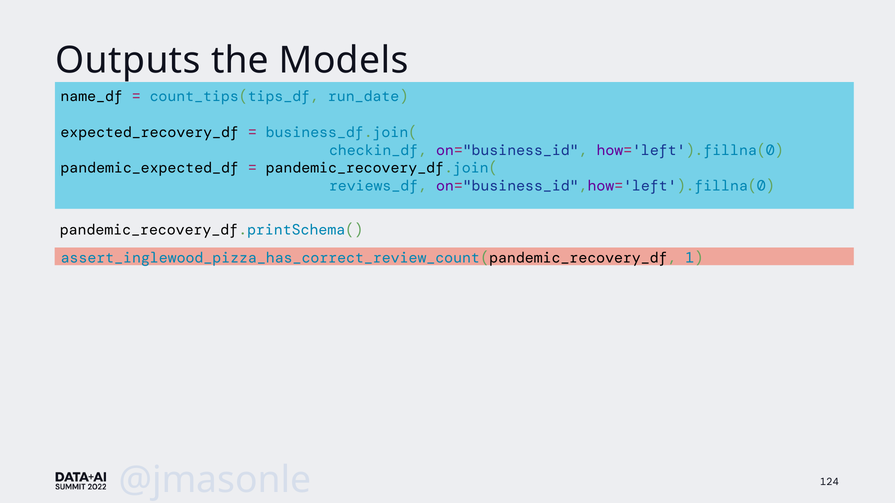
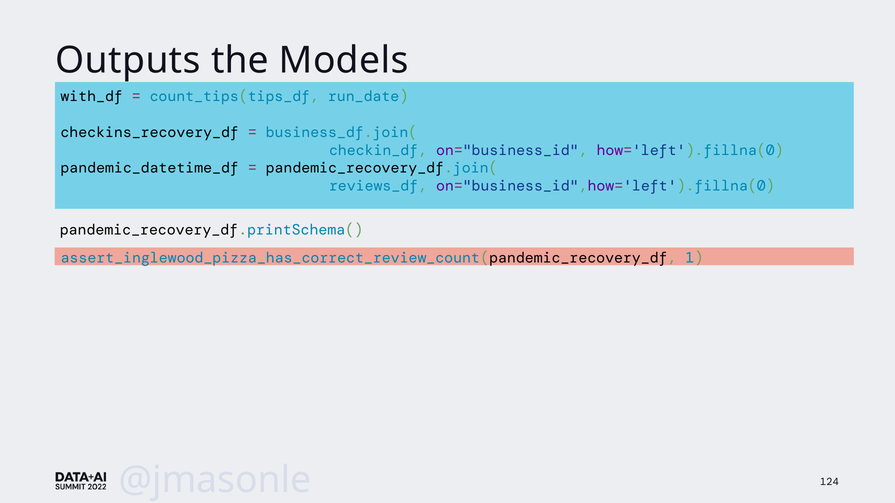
name_df: name_df -> with_df (92, 97)
expected_recovery_df: expected_recovery_df -> checkins_recovery_df (150, 132)
pandemic_expected_df: pandemic_expected_df -> pandemic_datetime_df (150, 168)
